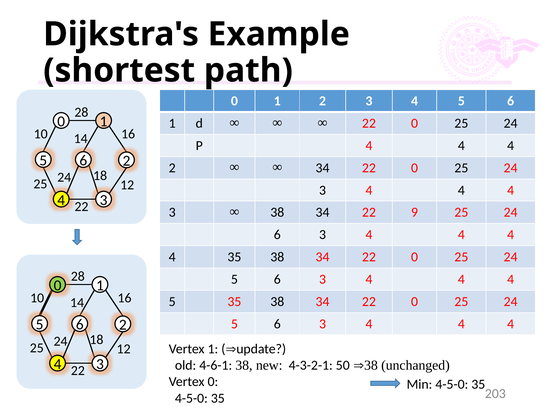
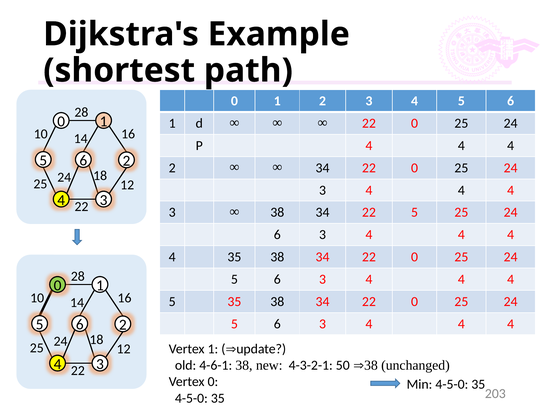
22 9: 9 -> 5 (415, 212)
